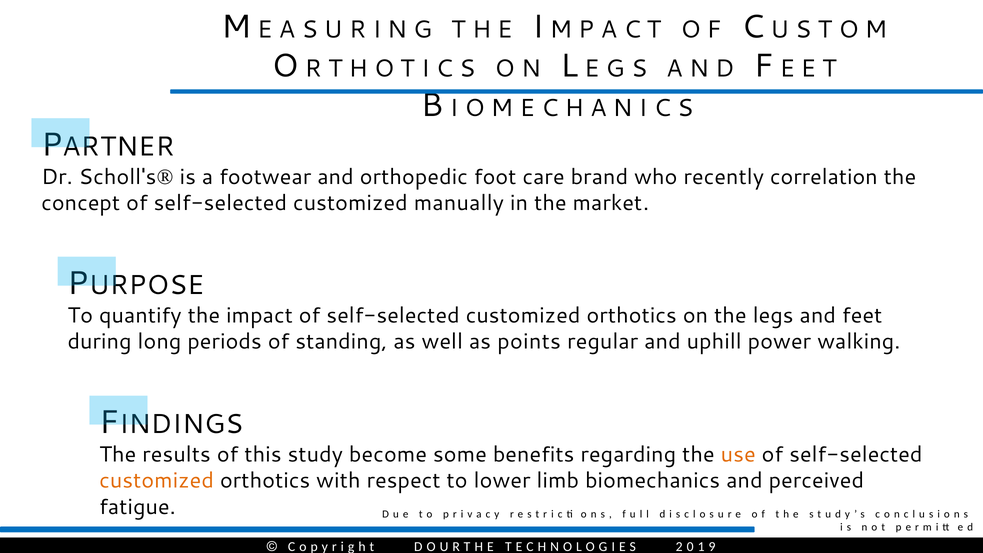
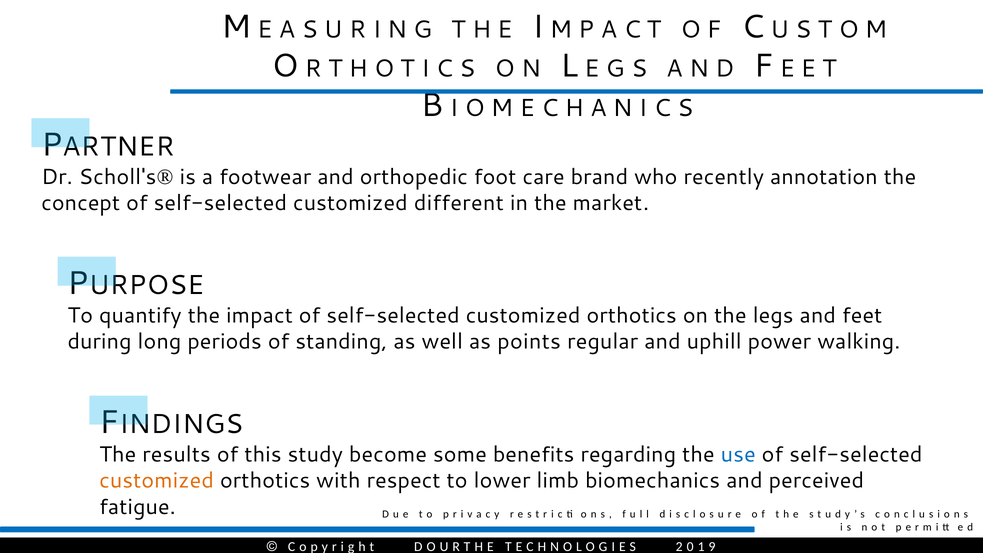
correlation: correlation -> annotation (824, 177)
manually: manually -> different (459, 203)
use colour: orange -> blue (738, 454)
